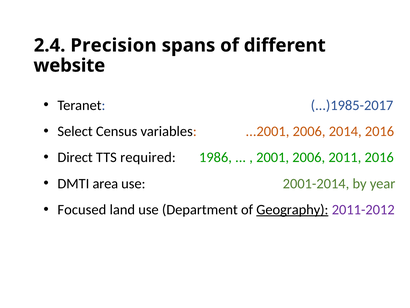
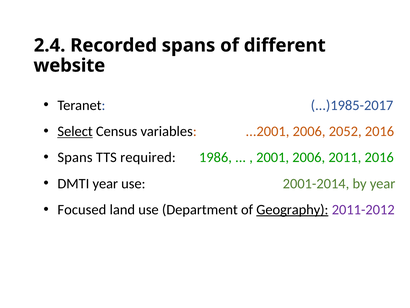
Precision: Precision -> Recorded (114, 45)
Select underline: none -> present (75, 131)
2014: 2014 -> 2052 (345, 131)
Direct: Direct -> Spans (75, 157)
DMTI area: area -> year (105, 183)
